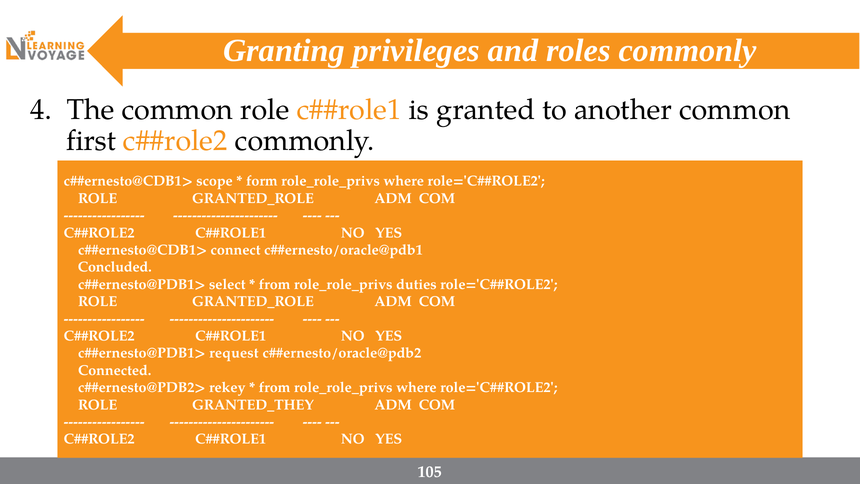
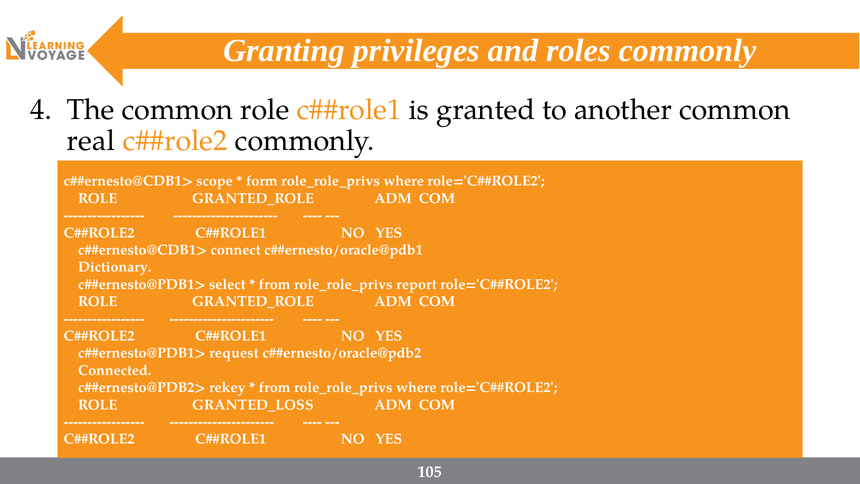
first: first -> real (91, 141)
Concluded: Concluded -> Dictionary (115, 267)
duties: duties -> report (416, 284)
GRANTED_THEY: GRANTED_THEY -> GRANTED_LOSS (253, 405)
